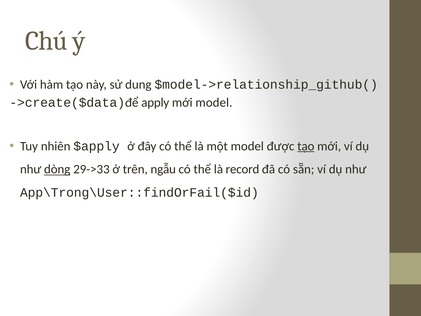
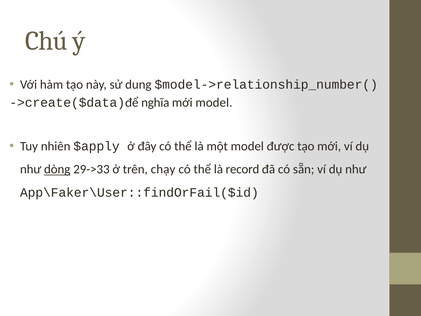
$model->relationship_github(: $model->relationship_github( -> $model->relationship_number( (266, 84)
apply: apply -> nghĩa (155, 102)
tạo underline: present -> none (306, 146)
ngẫu: ngẫu -> chạy (163, 169)
App\Trong\User::findOrFail($id: App\Trong\User::findOrFail($id -> App\Faker\User::findOrFail($id (139, 192)
